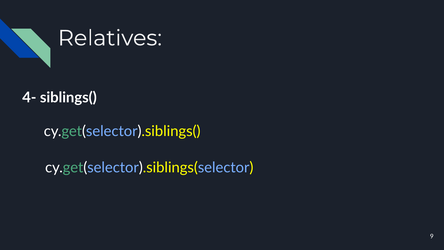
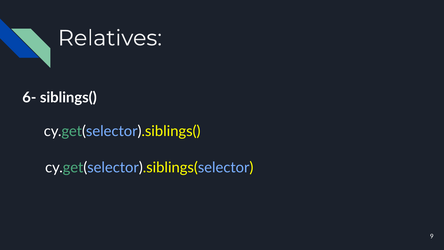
4-: 4- -> 6- (29, 98)
